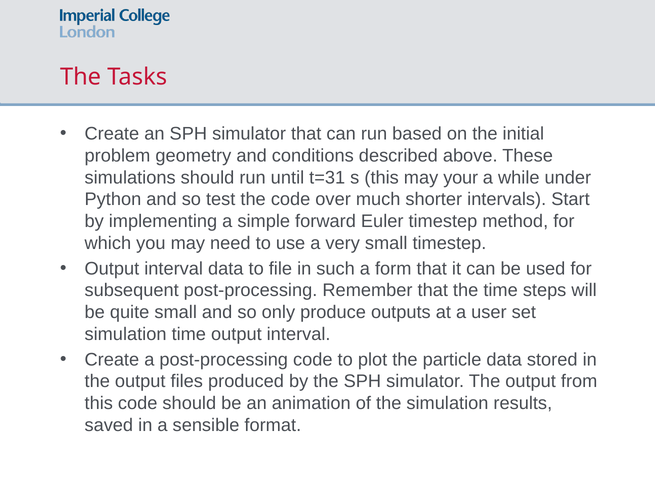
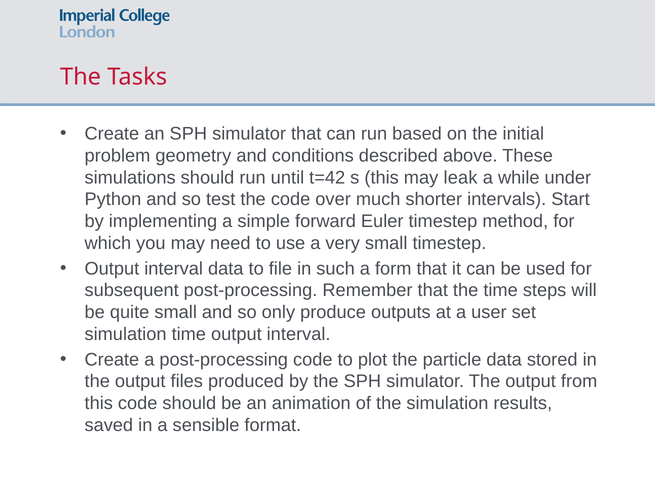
t=31: t=31 -> t=42 (327, 178)
your: your -> leak (461, 178)
